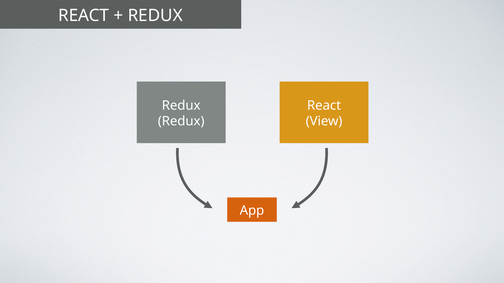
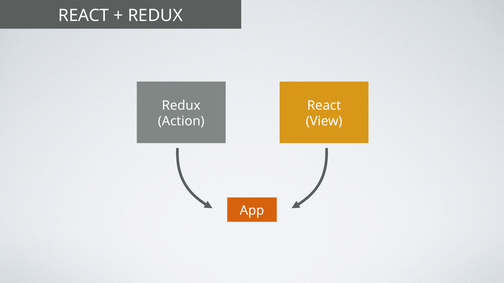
Redux: Redux -> Action (181, 121)
